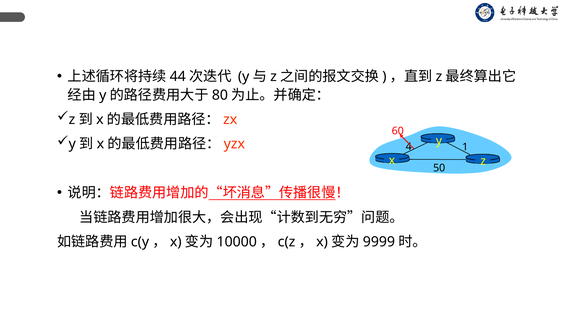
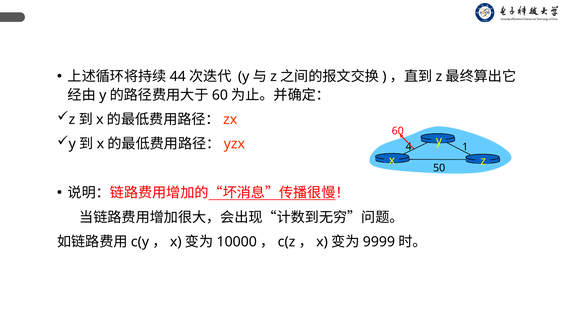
80: 80 -> 60 (220, 95)
